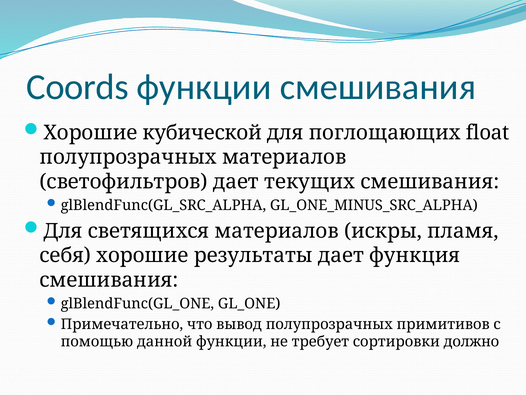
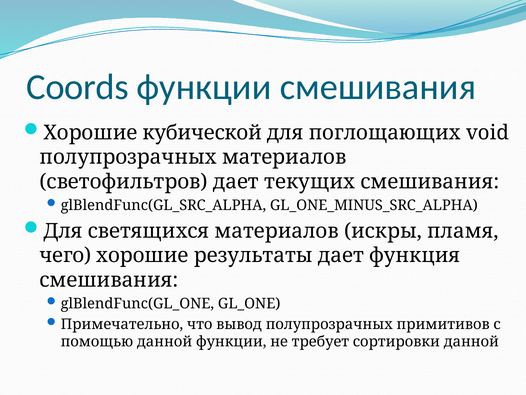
float: float -> void (488, 132)
себя: себя -> чего (65, 255)
сортировки должно: должно -> данной (471, 341)
